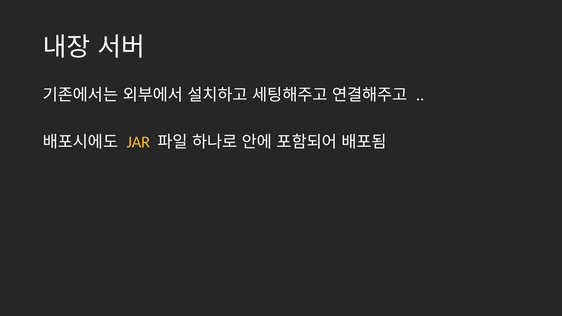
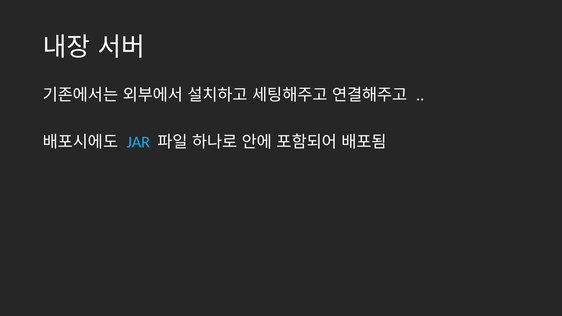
JAR colour: yellow -> light blue (138, 142)
